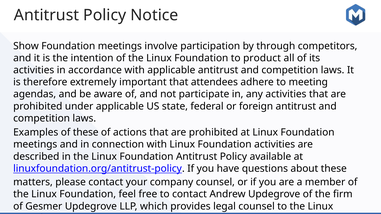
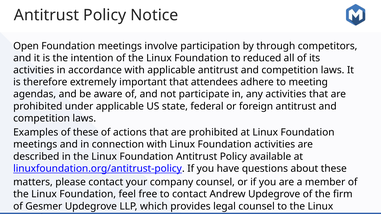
Show: Show -> Open (26, 46)
product: product -> reduced (262, 58)
